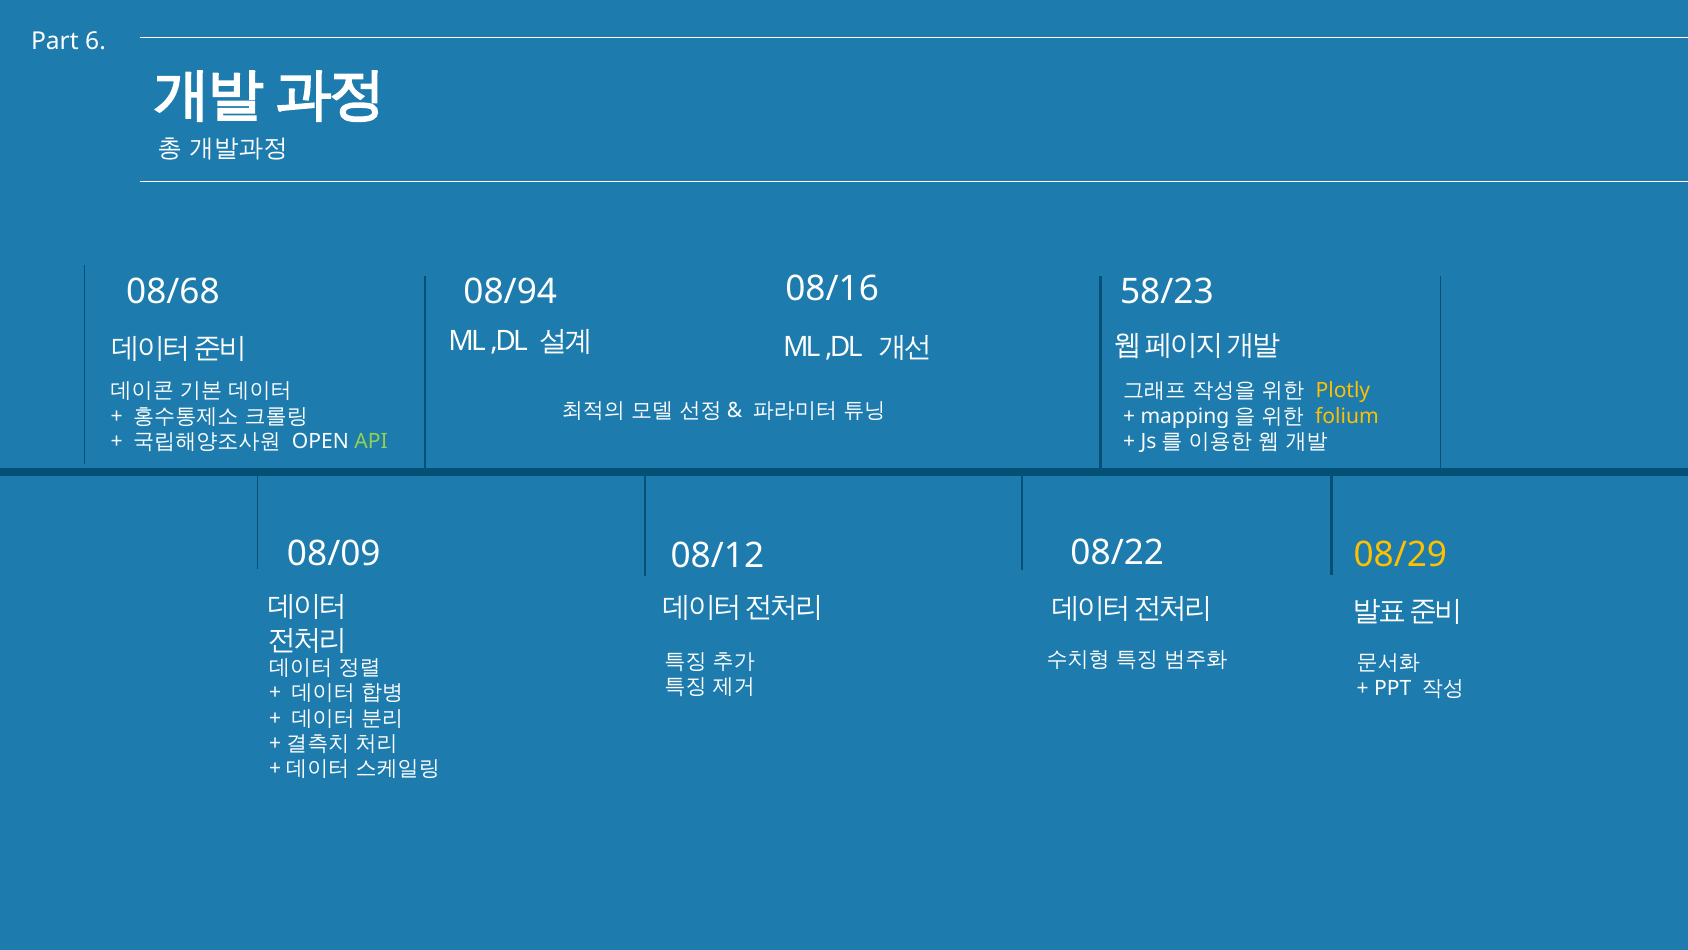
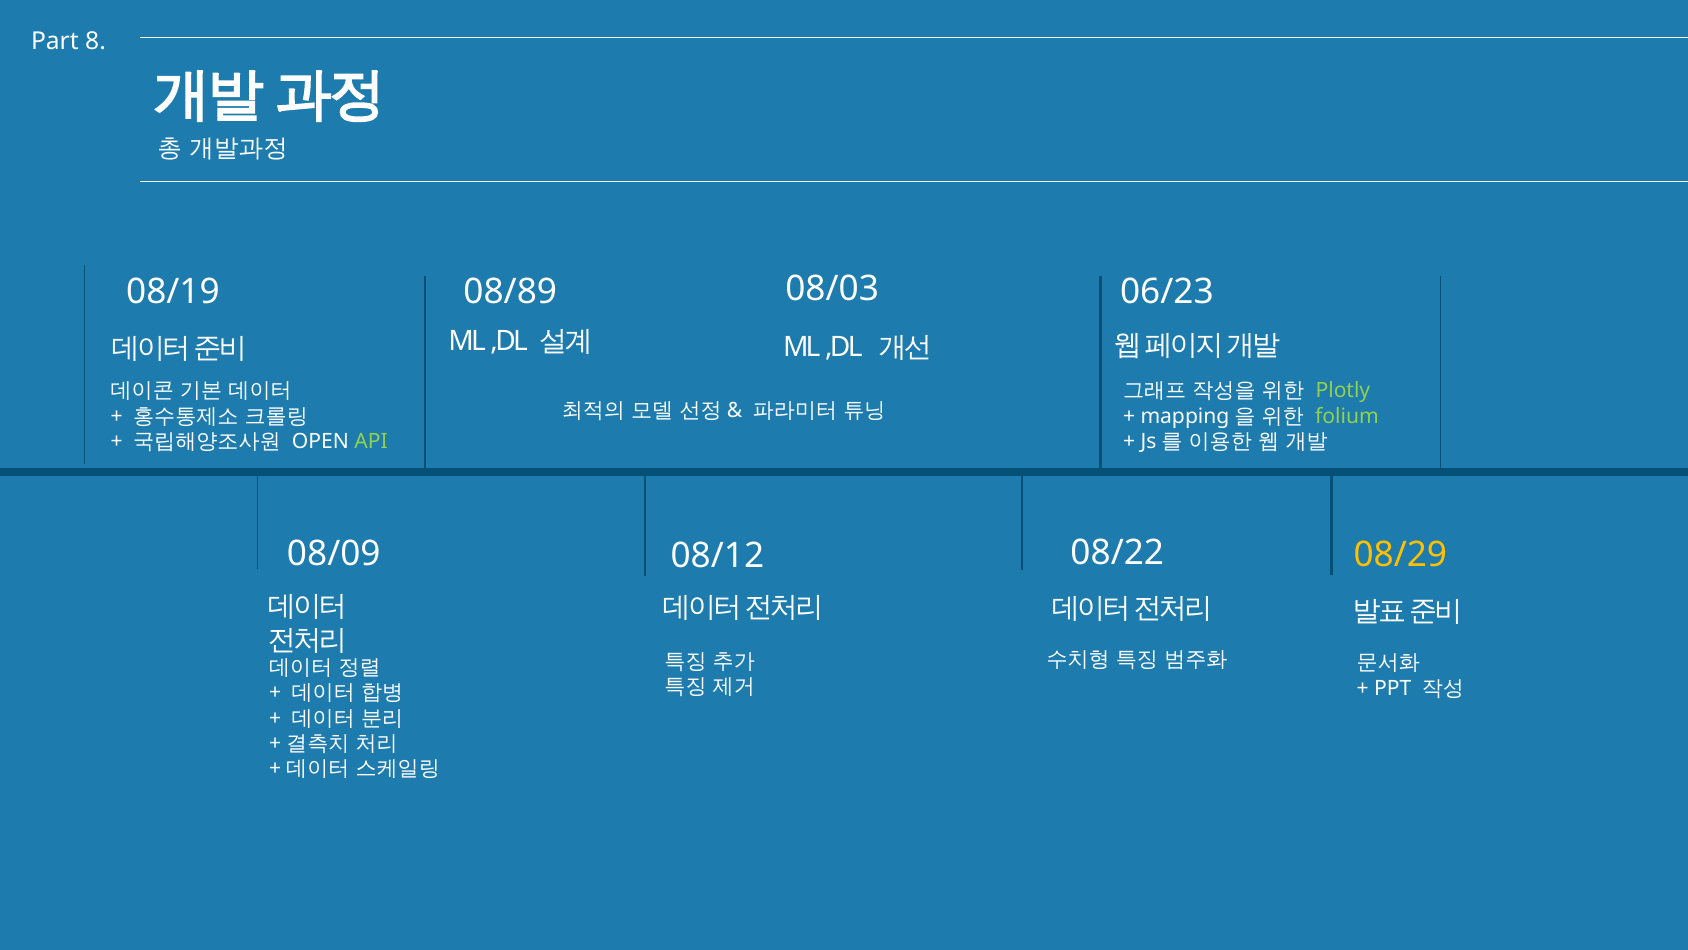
6: 6 -> 8 (96, 42)
08/16: 08/16 -> 08/03 (832, 289)
08/68: 08/68 -> 08/19 (173, 292)
08/94: 08/94 -> 08/89 (510, 292)
58/23: 58/23 -> 06/23 (1167, 292)
Plotly colour: yellow -> light green (1343, 391)
folium colour: yellow -> light green (1347, 416)
